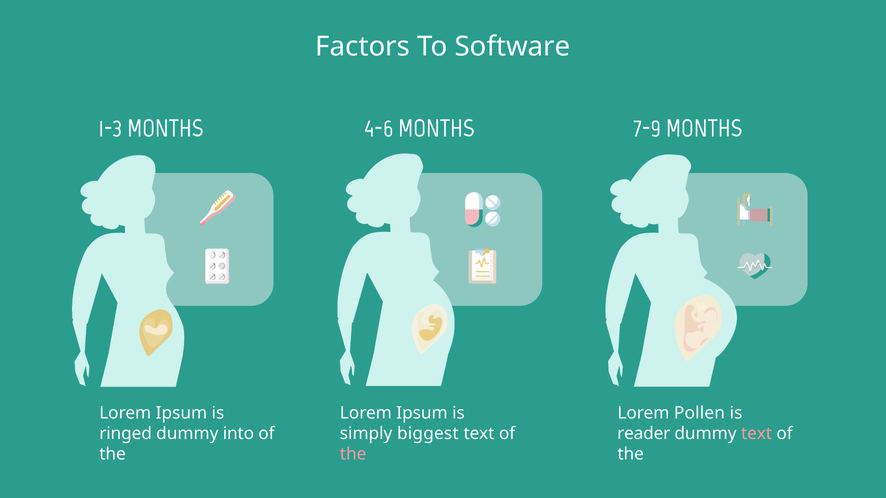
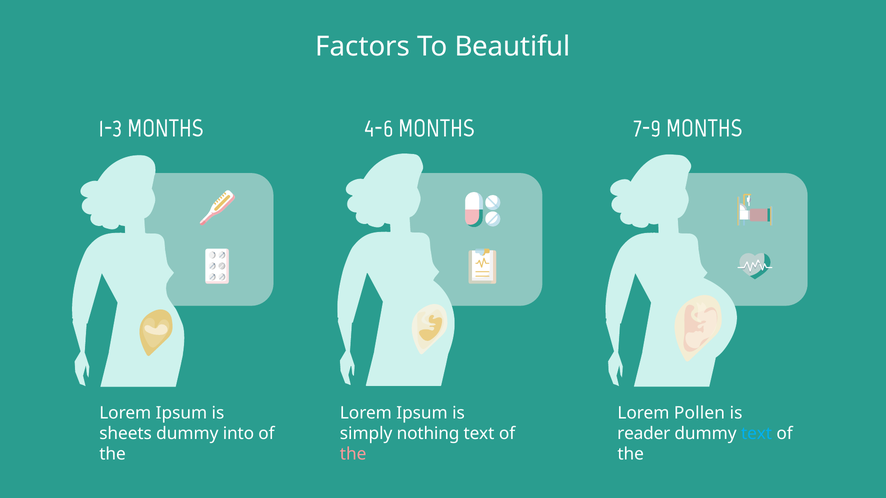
Software: Software -> Beautiful (513, 47)
ringed: ringed -> sheets (126, 434)
biggest: biggest -> nothing (428, 434)
text colour: pink -> light blue (757, 434)
